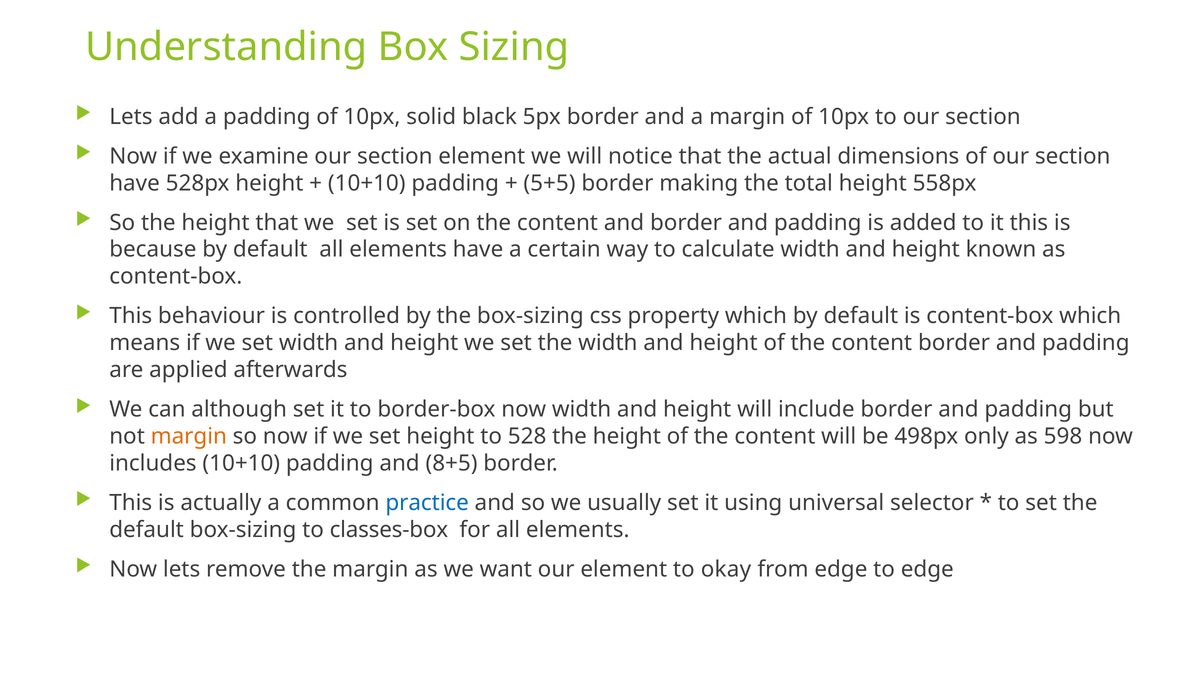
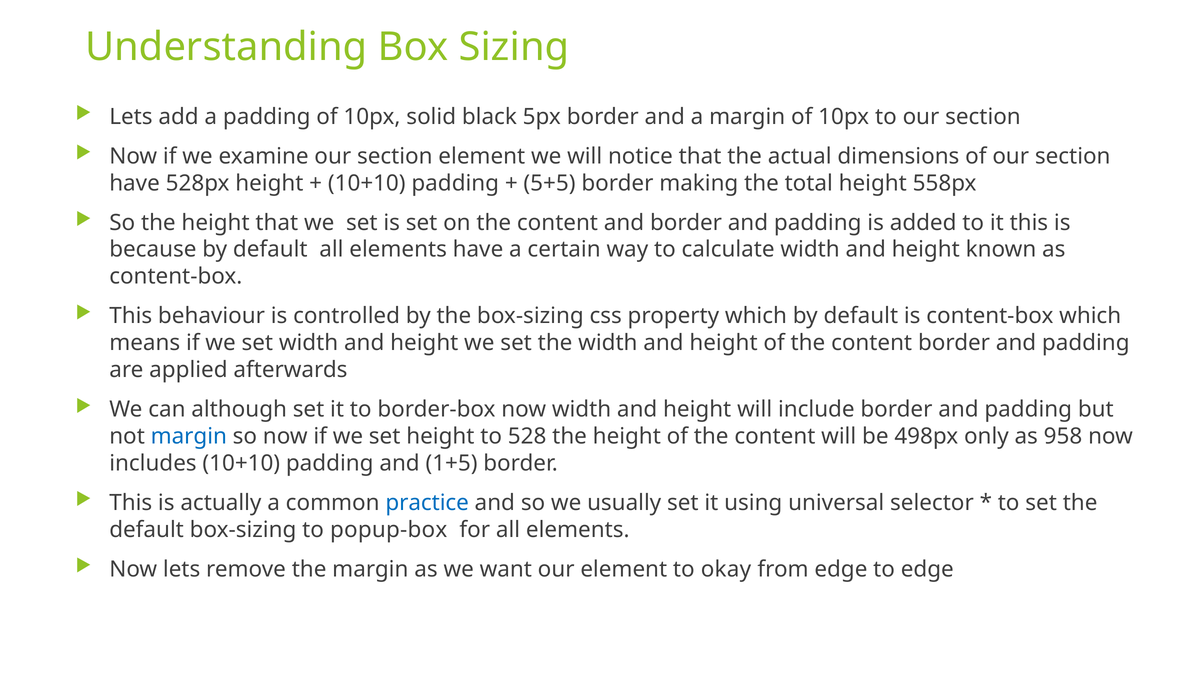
margin colour: orange -> blue (189, 437)
598: 598 -> 958 (1063, 437)
8+5: 8+5 -> 1+5 (452, 464)
classes-box: classes-box -> popup-box (389, 530)
